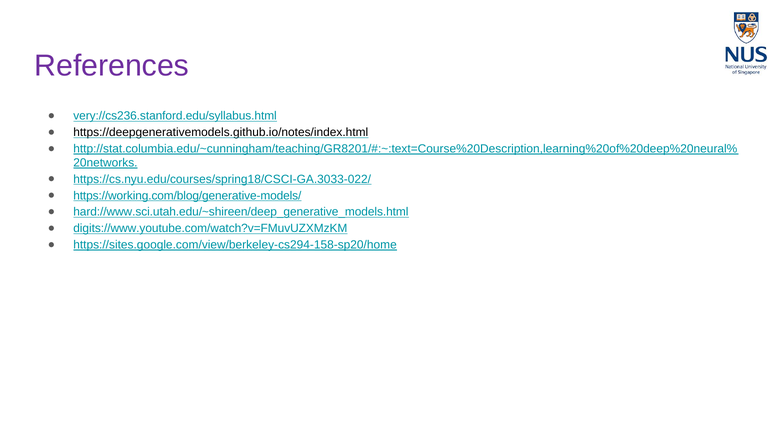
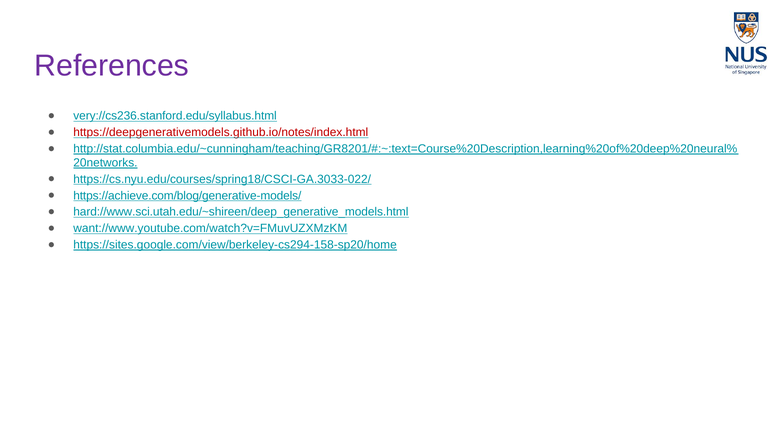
https://deepgenerativemodels.github.io/notes/index.html colour: black -> red (221, 132)
https://working.com/blog/generative-models/: https://working.com/blog/generative-models/ -> https://achieve.com/blog/generative-models/ (187, 196)
digits://www.youtube.com/watch?v=FMuvUZXMzKM: digits://www.youtube.com/watch?v=FMuvUZXMzKM -> want://www.youtube.com/watch?v=FMuvUZXMzKM (210, 229)
